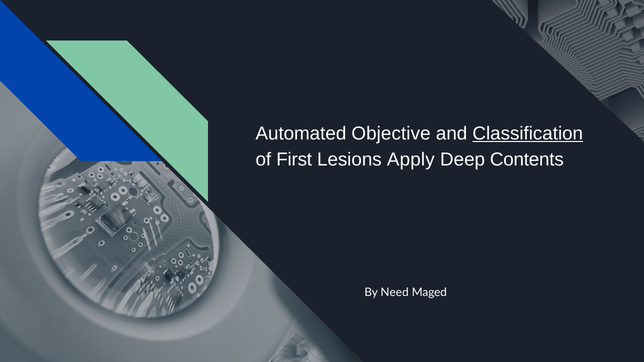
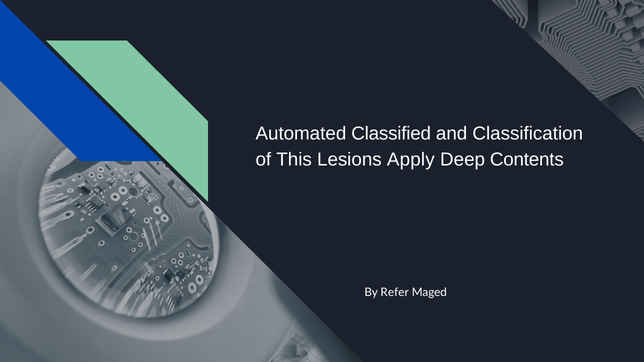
Objective: Objective -> Classified (391, 134)
Classification underline: present -> none (528, 134)
First: First -> This (294, 159)
Need: Need -> Refer (395, 293)
